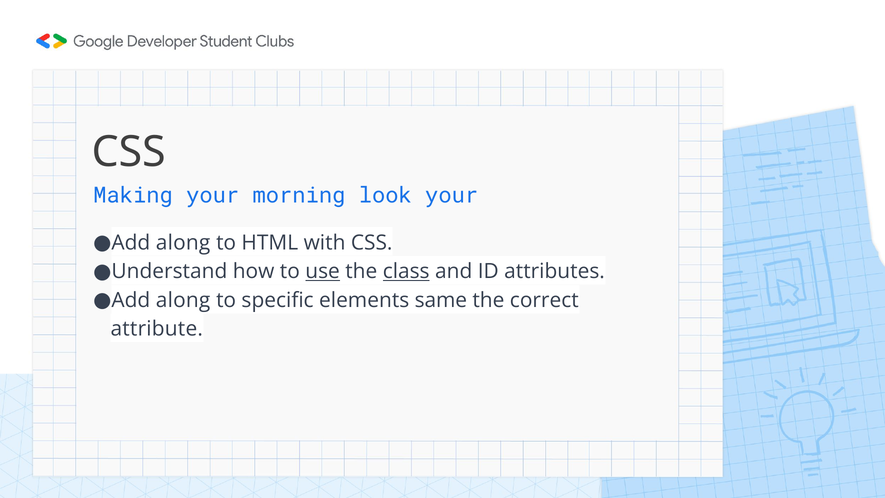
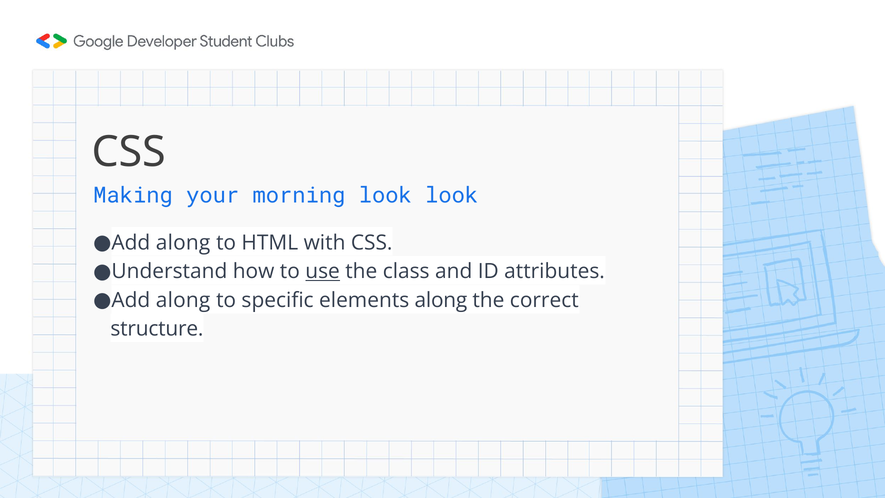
look your: your -> look (452, 196)
class underline: present -> none (406, 271)
elements same: same -> along (441, 300)
attribute: attribute -> structure (157, 329)
